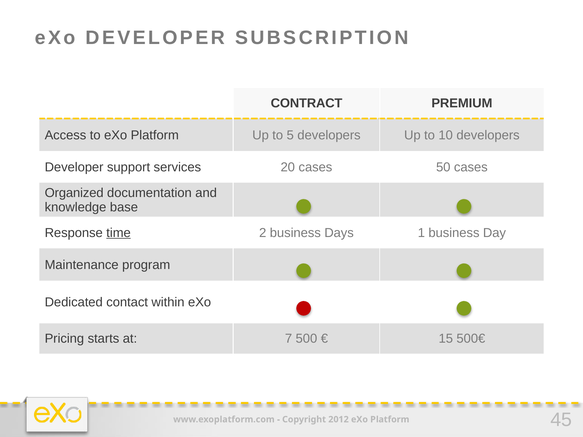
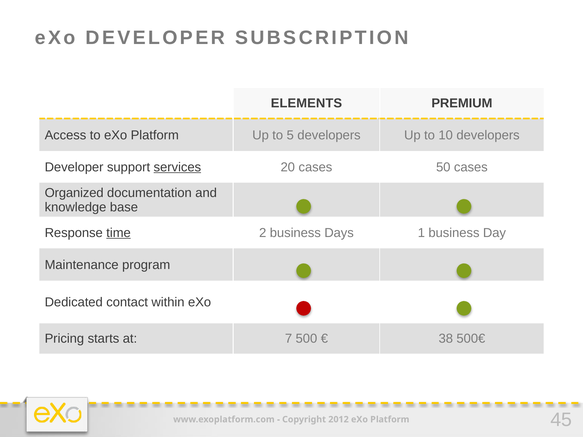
CONTRACT: CONTRACT -> ELEMENTS (306, 103)
services underline: none -> present (177, 167)
15: 15 -> 38 (446, 339)
